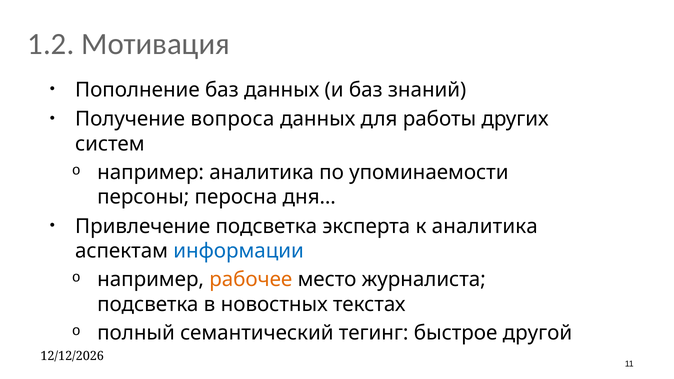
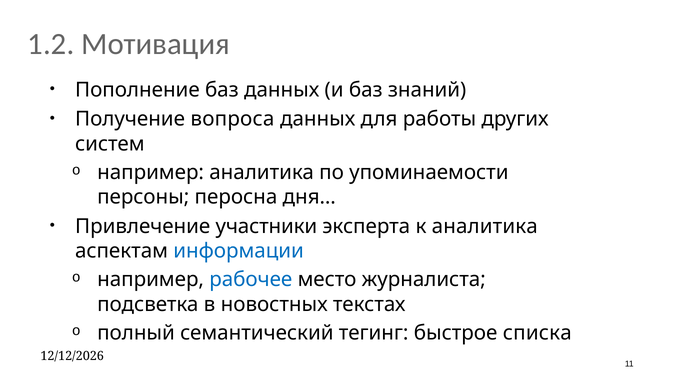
Привлечение подсветка: подсветка -> участники (266, 226)
рабочее colour: orange -> blue (251, 280)
другой: другой -> списка (537, 333)
